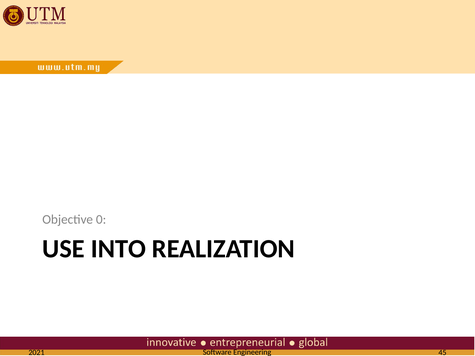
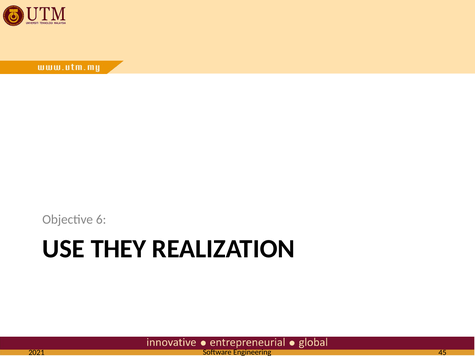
0: 0 -> 6 (101, 220)
INTO: INTO -> THEY (118, 249)
